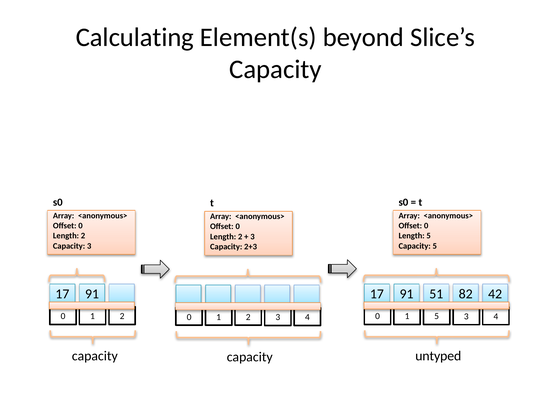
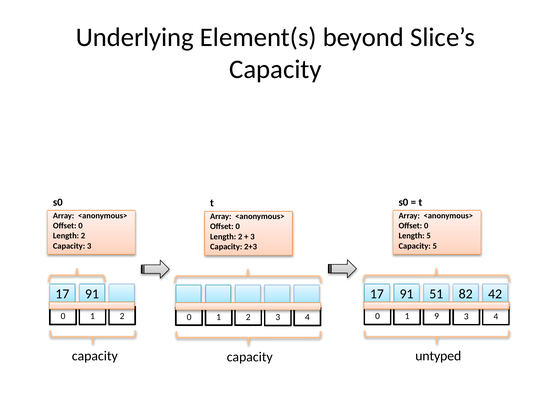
Calculating: Calculating -> Underlying (135, 37)
1 5: 5 -> 9 (437, 316)
